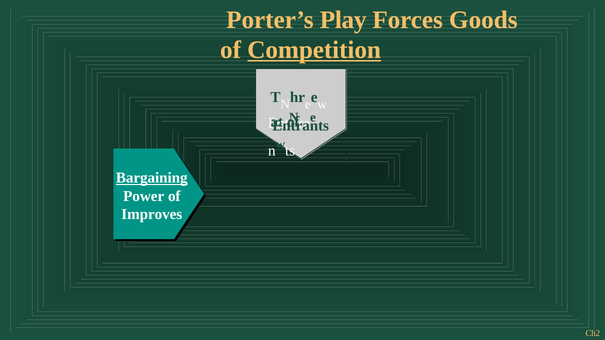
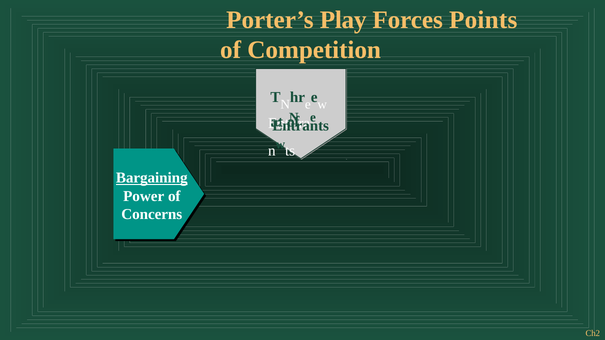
Goods: Goods -> Points (483, 20)
Competition underline: present -> none (314, 50)
Improves: Improves -> Concerns (152, 214)
